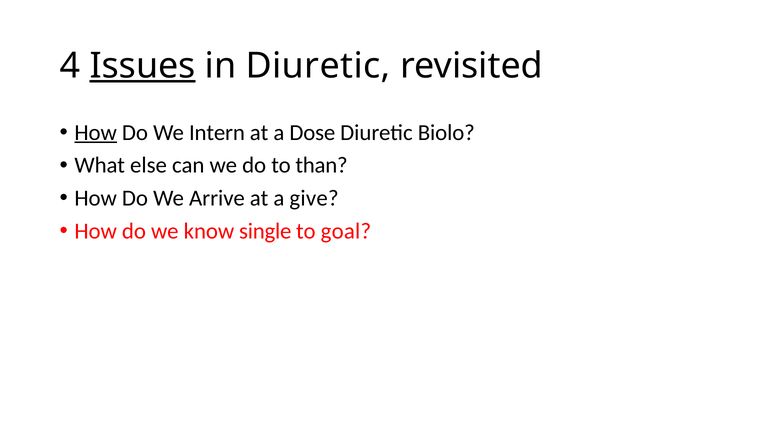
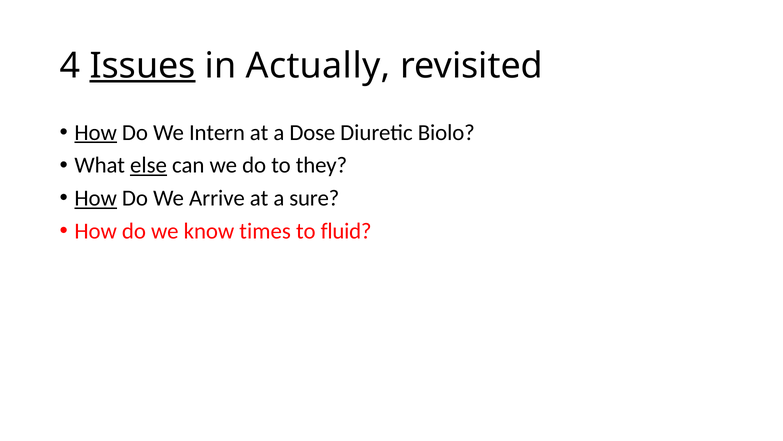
in Diuretic: Diuretic -> Actually (318, 66)
else underline: none -> present (149, 165)
than: than -> they (321, 165)
How underline: none -> present (96, 198)
give: give -> sure (314, 198)
single: single -> times (265, 231)
goal: goal -> fluid (346, 231)
